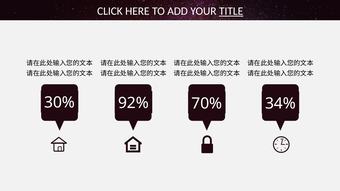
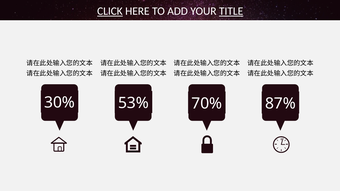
CLICK underline: none -> present (110, 11)
92%: 92% -> 53% (133, 103)
34%: 34% -> 87% (280, 104)
